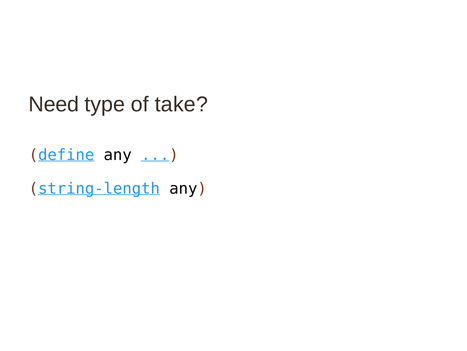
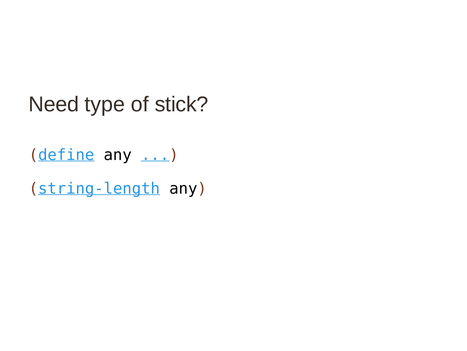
take: take -> stick (182, 104)
